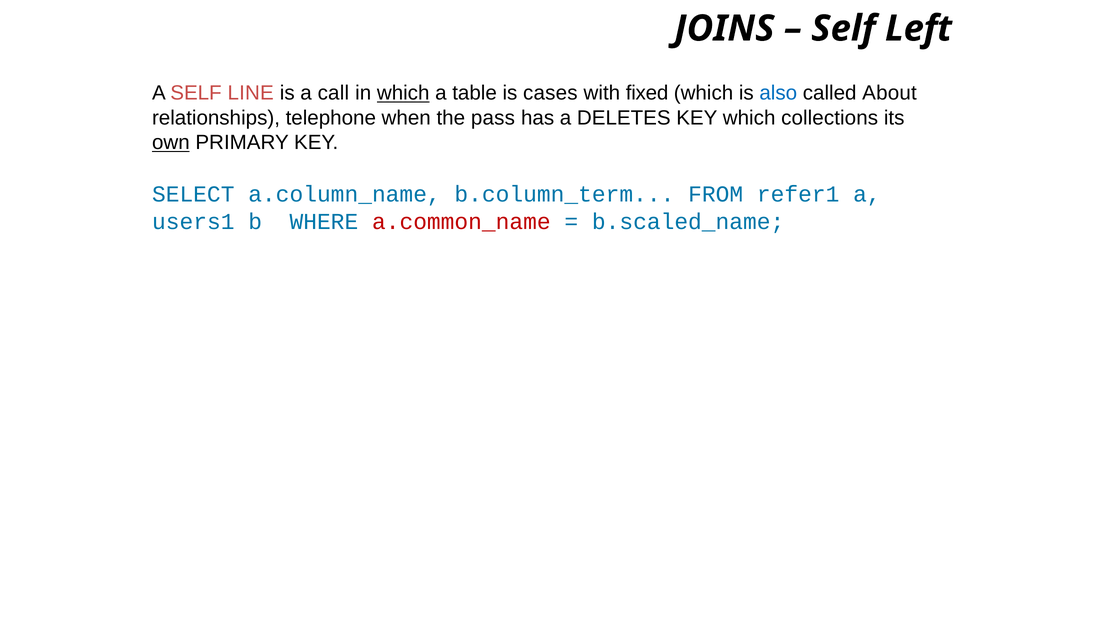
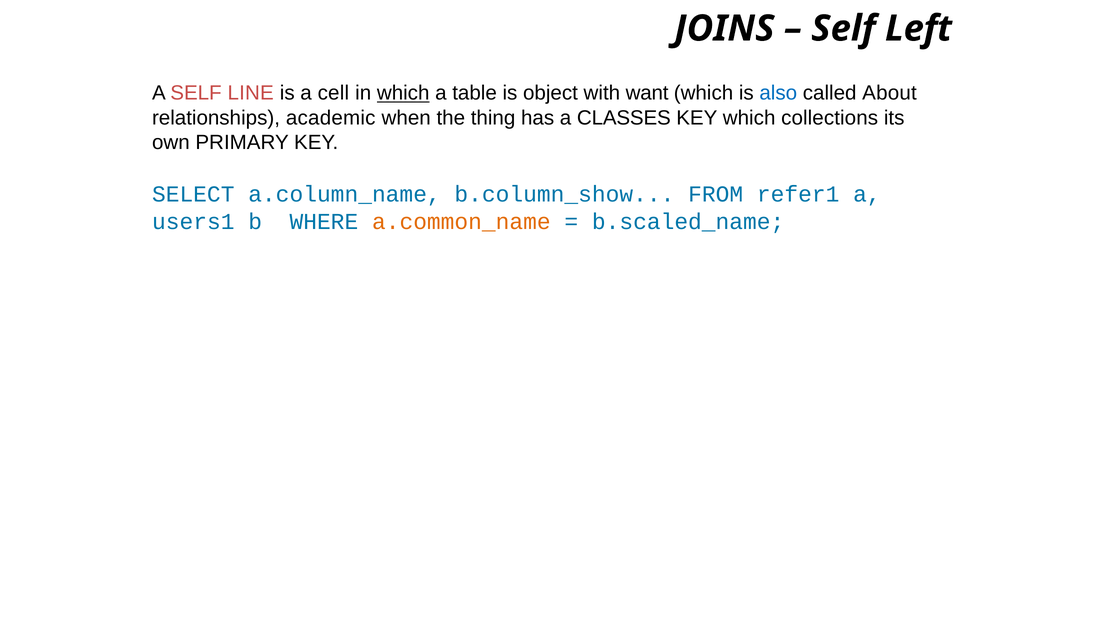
call: call -> cell (333, 93)
cases: cases -> object (550, 93)
fixed: fixed -> want (647, 93)
telephone: telephone -> academic (331, 118)
pass: pass -> thing (493, 118)
DELETES: DELETES -> CLASSES (624, 118)
own underline: present -> none (171, 143)
b.column_term: b.column_term -> b.column_show (564, 194)
a.common_name colour: red -> orange (461, 222)
